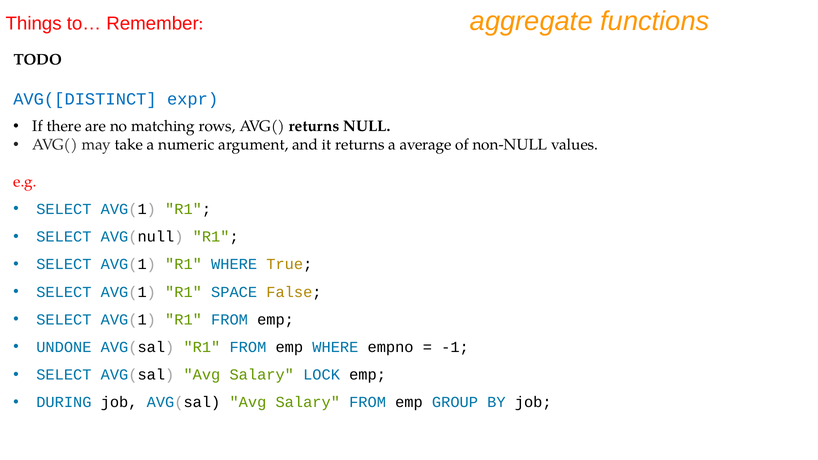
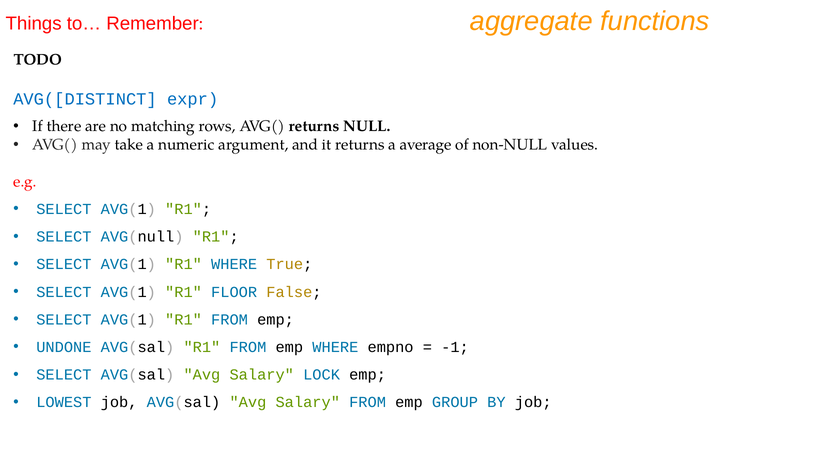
SPACE: SPACE -> FLOOR (234, 292)
DURING: DURING -> LOWEST (64, 403)
